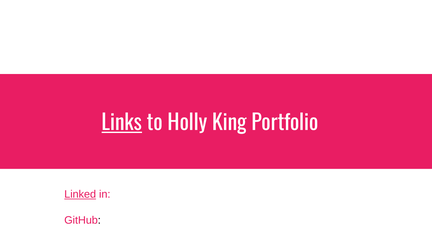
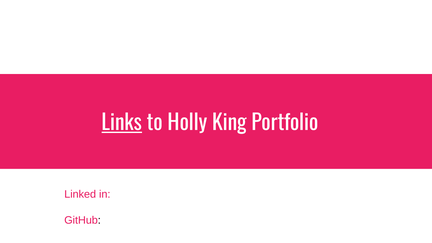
Linked underline: present -> none (80, 194)
